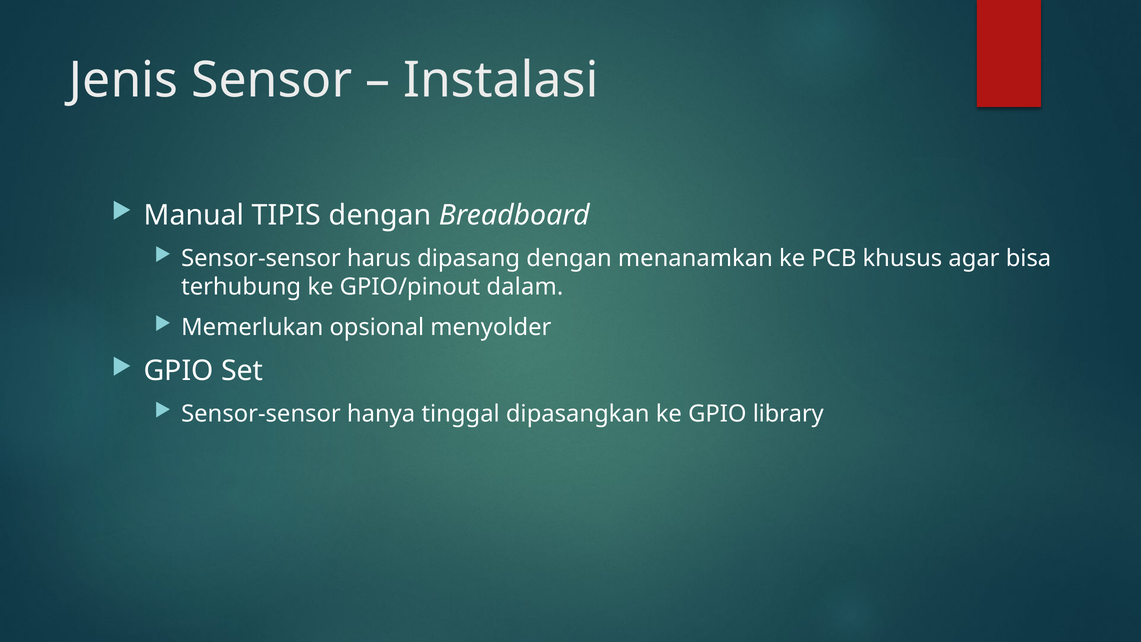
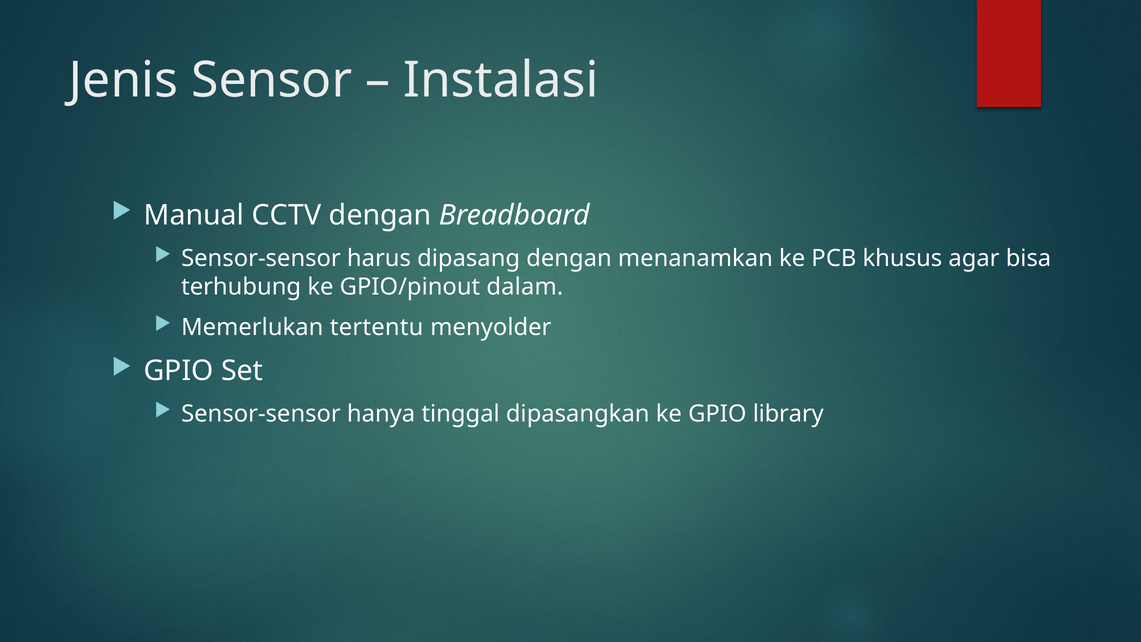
TIPIS: TIPIS -> CCTV (286, 215)
opsional: opsional -> tertentu (377, 327)
